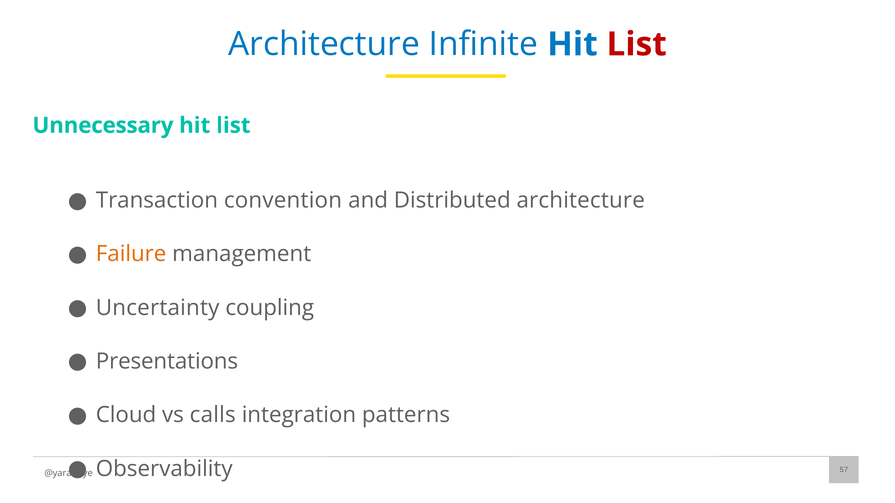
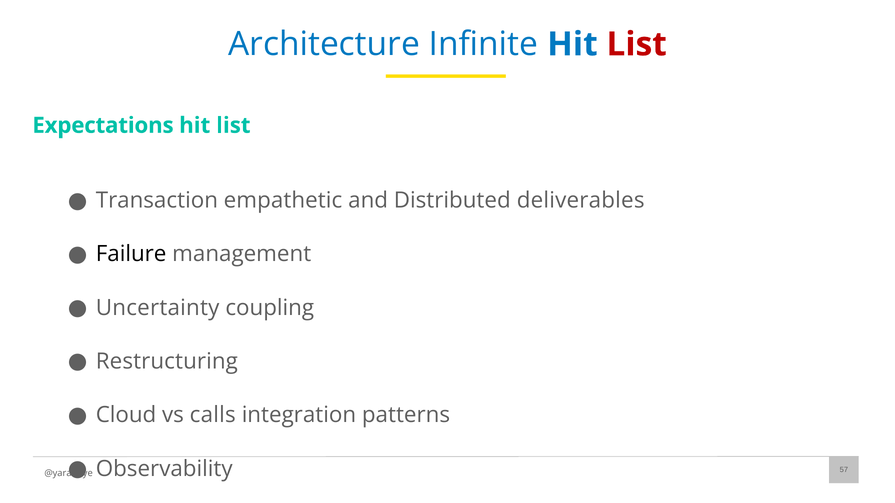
Unnecessary: Unnecessary -> Expectations (103, 126)
convention: convention -> empathetic (283, 201)
Distributed architecture: architecture -> deliverables (581, 201)
Failure colour: orange -> black (131, 254)
Presentations: Presentations -> Restructuring (167, 362)
